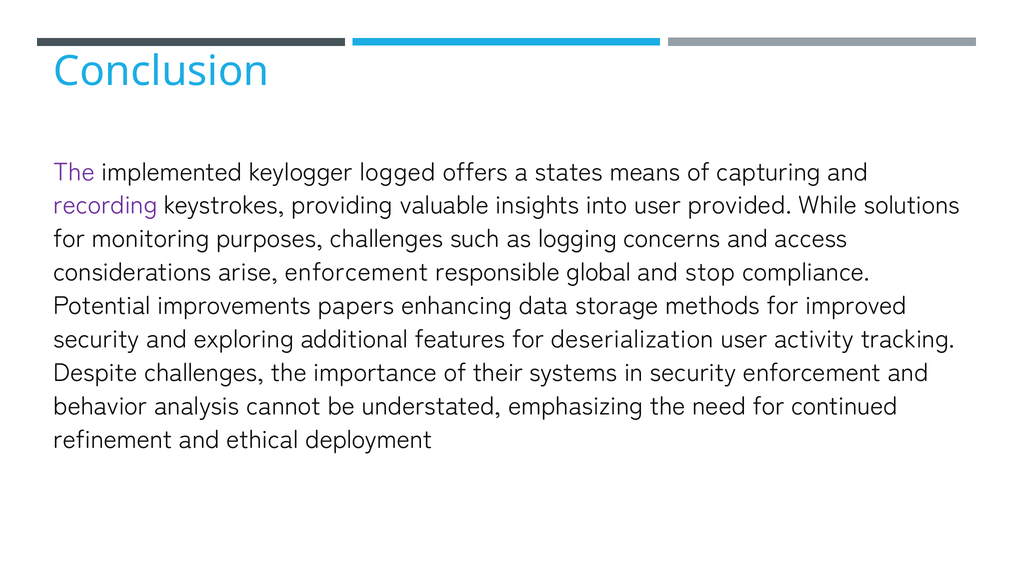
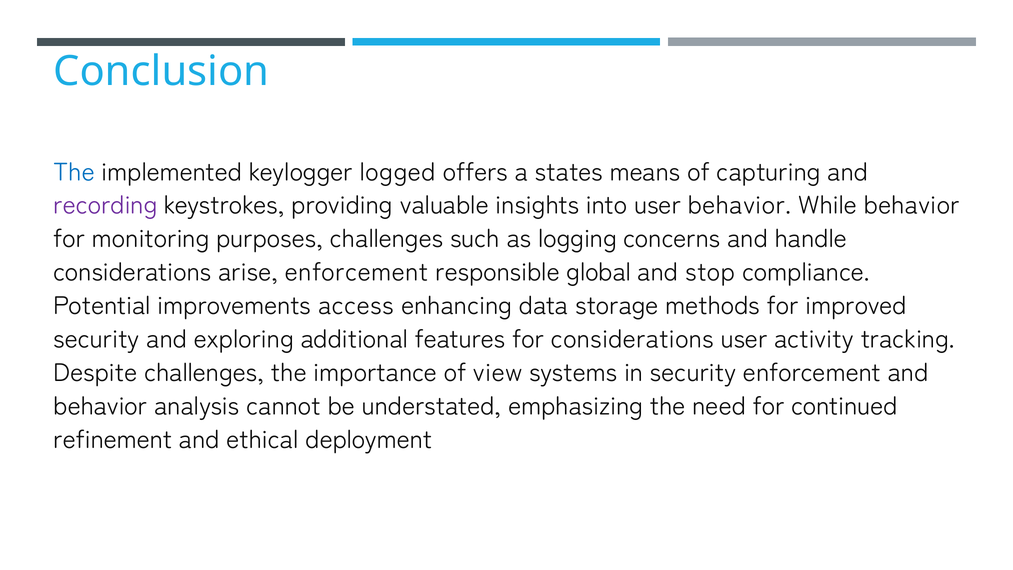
The colour: purple -> blue (74, 172)
user provided: provided -> behavior (740, 206)
While solutions: solutions -> behavior (912, 206)
access: access -> handle (811, 239)
papers: papers -> access (356, 306)
for deserialization: deserialization -> considerations (632, 339)
their: their -> view (498, 373)
